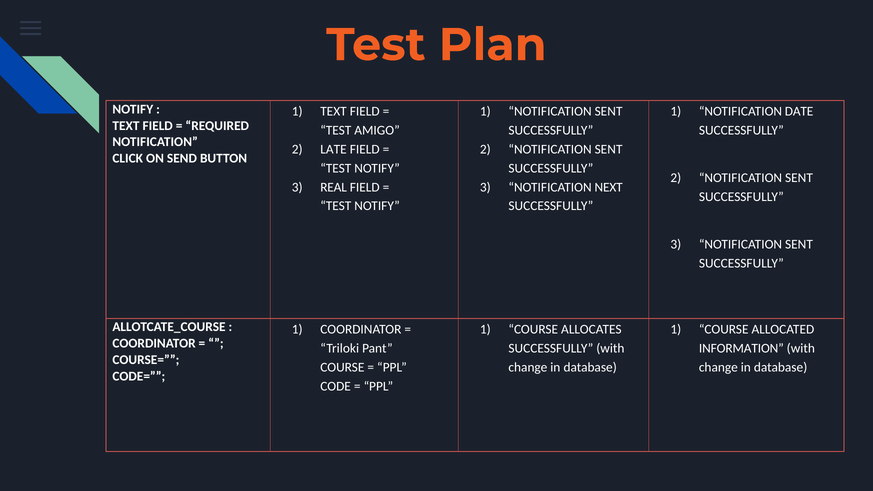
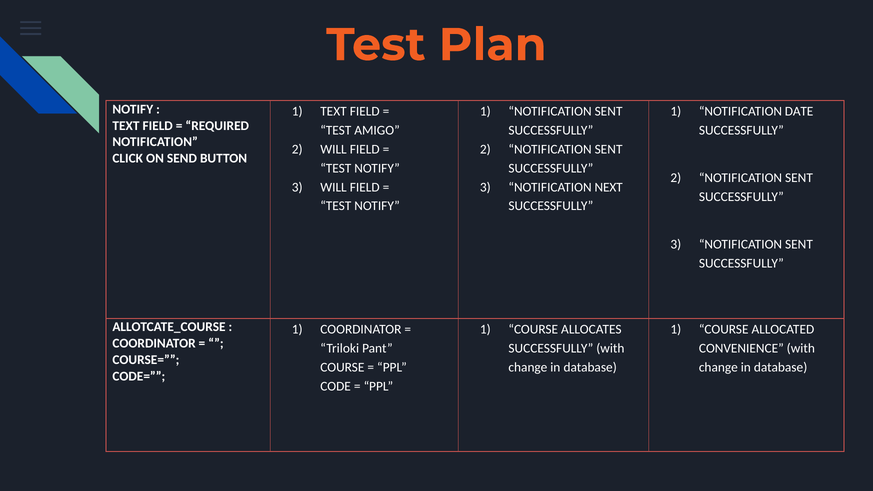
LATE: LATE -> WILL (334, 149)
REAL: REAL -> WILL (334, 187)
INFORMATION: INFORMATION -> CONVENIENCE (741, 348)
